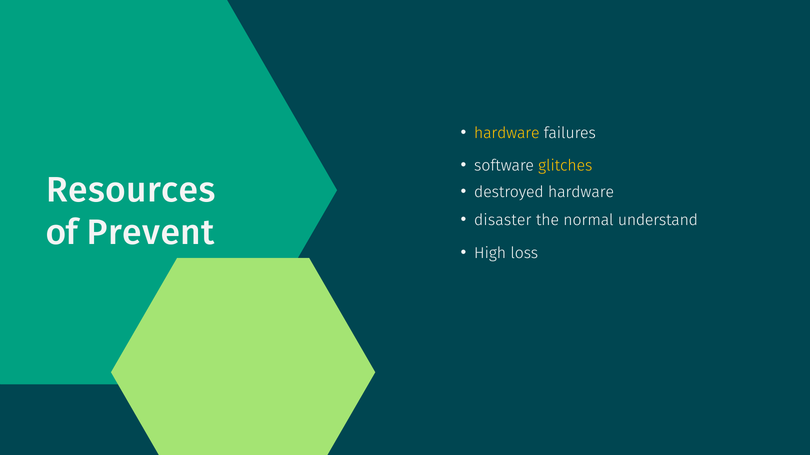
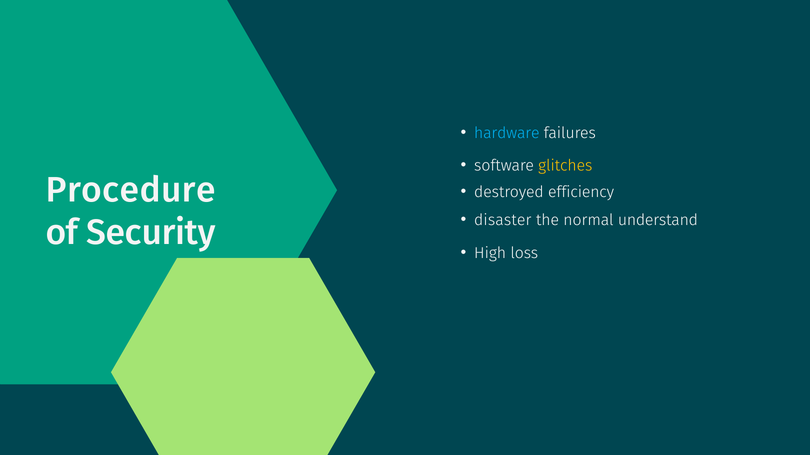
hardware colour: yellow -> light blue (507, 133)
Resources: Resources -> Procedure (131, 190)
destroyed hardware: hardware -> efficiency (581, 192)
Prevent: Prevent -> Security (151, 233)
